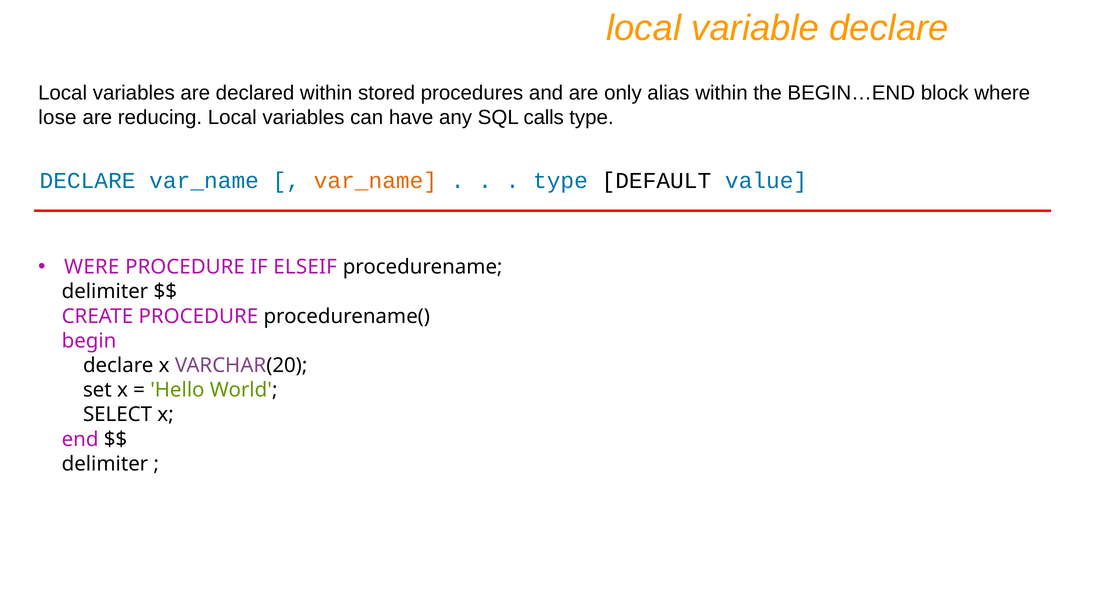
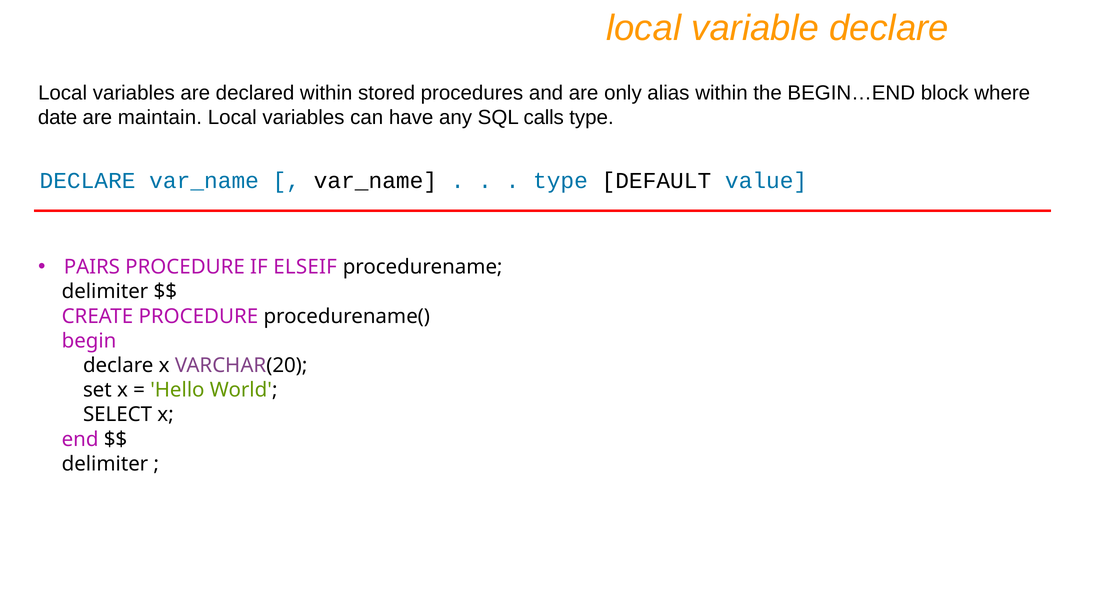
lose: lose -> date (58, 118)
reducing: reducing -> maintain (160, 118)
var_name colour: orange -> black (375, 181)
WERE: WERE -> PAIRS (92, 267)
